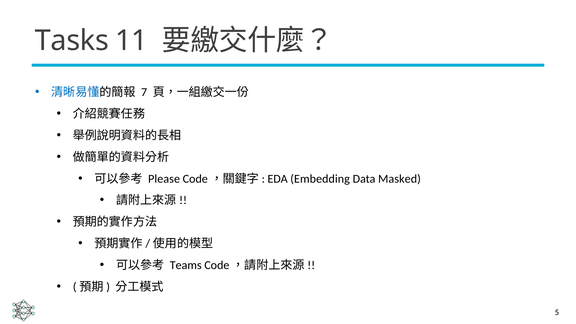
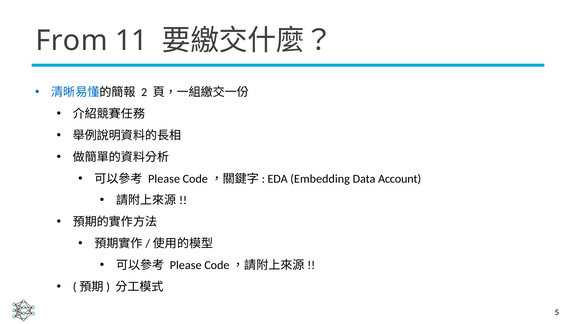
Tasks: Tasks -> From (72, 41)
7: 7 -> 2 (144, 92)
Masked: Masked -> Account (400, 179)
Teams: Teams -> Please (186, 265)
